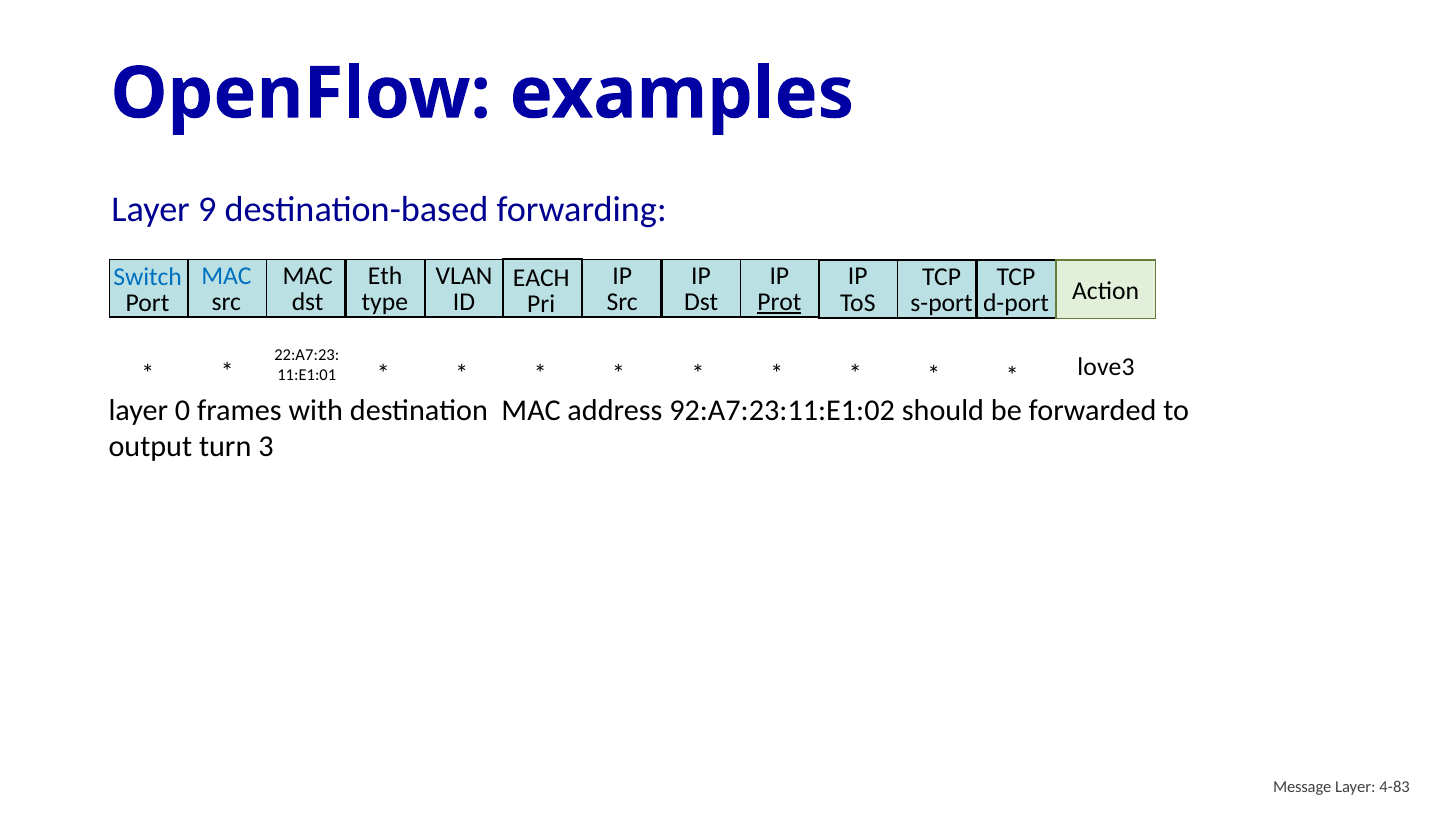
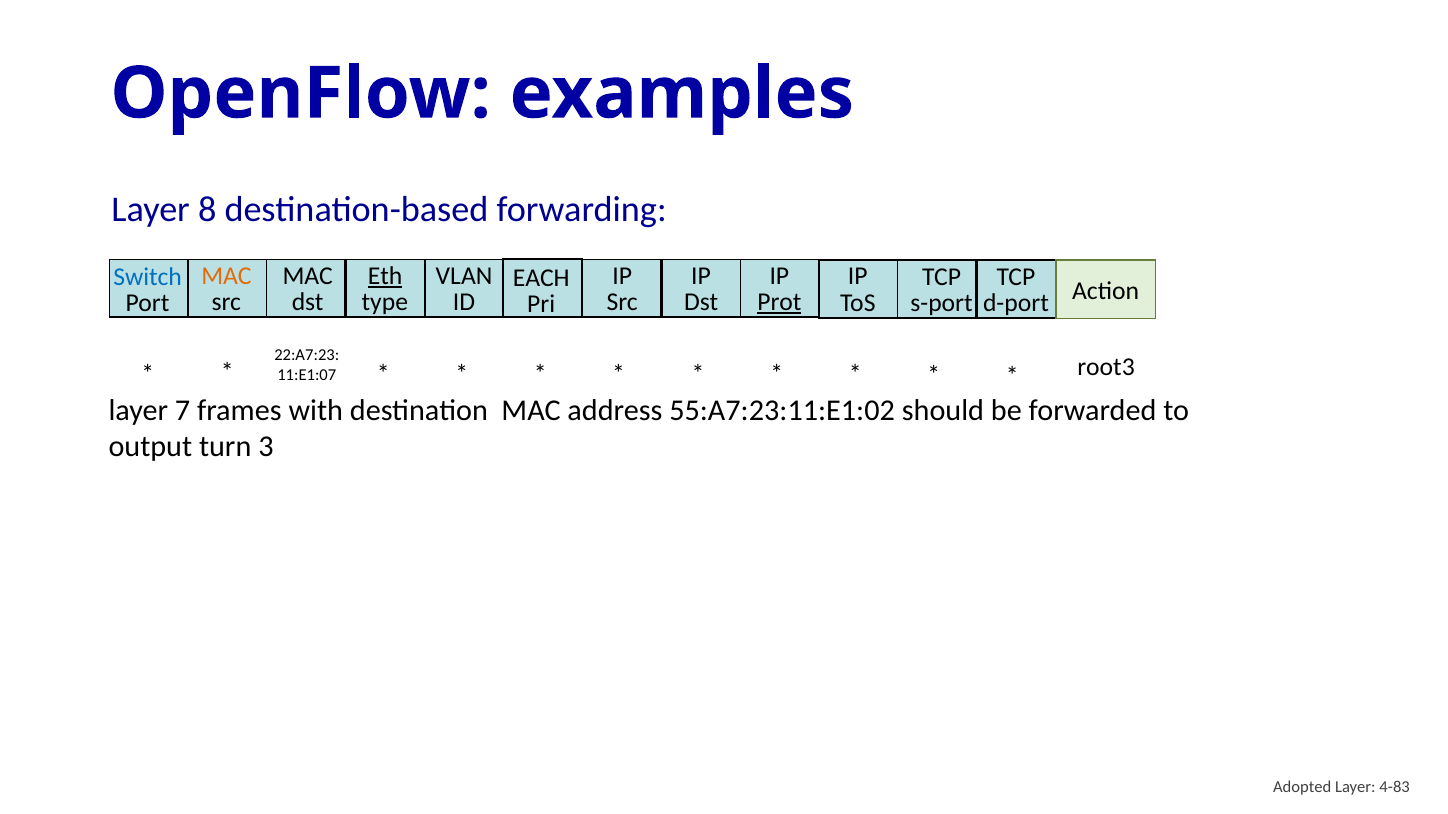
9: 9 -> 8 (207, 210)
MAC colour: blue -> orange (226, 276)
Eth underline: none -> present (385, 276)
love3: love3 -> root3 (1106, 367)
11:E1:01: 11:E1:01 -> 11:E1:07 (307, 375)
0: 0 -> 7 (183, 411)
92:A7:23:11:E1:02: 92:A7:23:11:E1:02 -> 55:A7:23:11:E1:02 (782, 411)
Message: Message -> Adopted (1302, 788)
